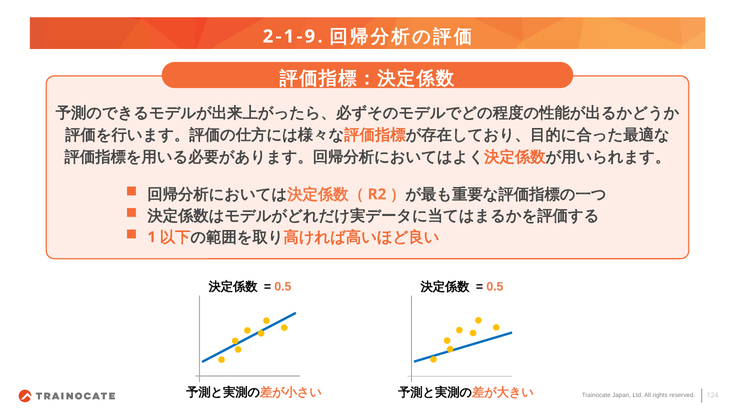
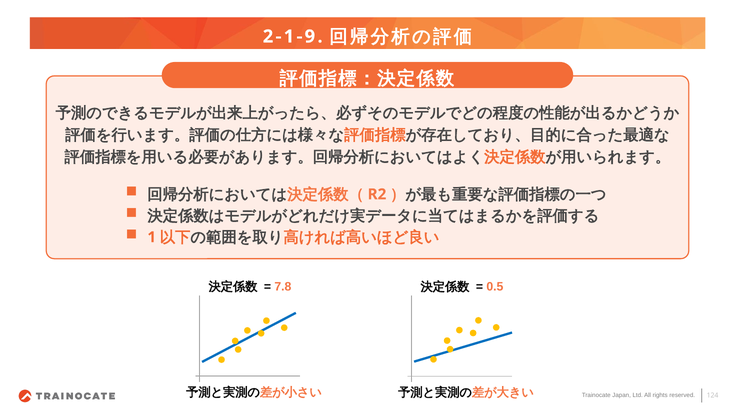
0.5: 0.5 -> 7.8 (283, 287)
